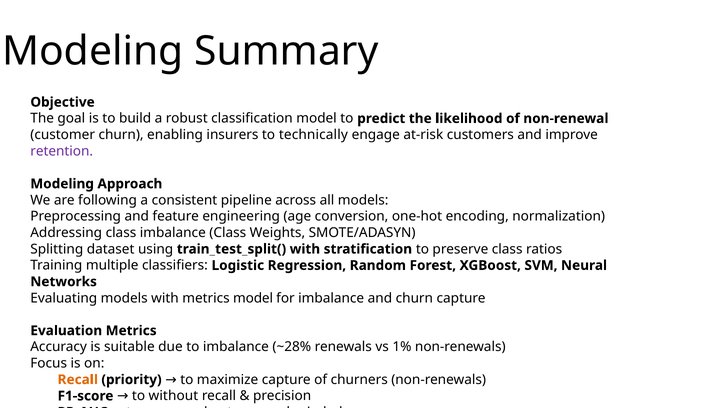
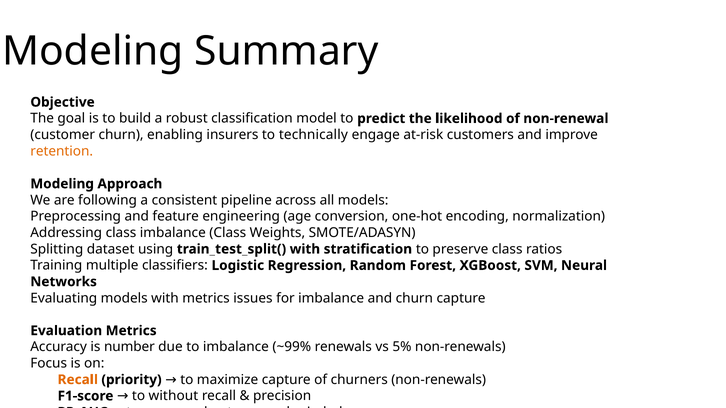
retention colour: purple -> orange (62, 151)
metrics model: model -> issues (253, 298)
suitable: suitable -> number (129, 347)
~28%: ~28% -> ~99% (292, 347)
1%: 1% -> 5% (402, 347)
